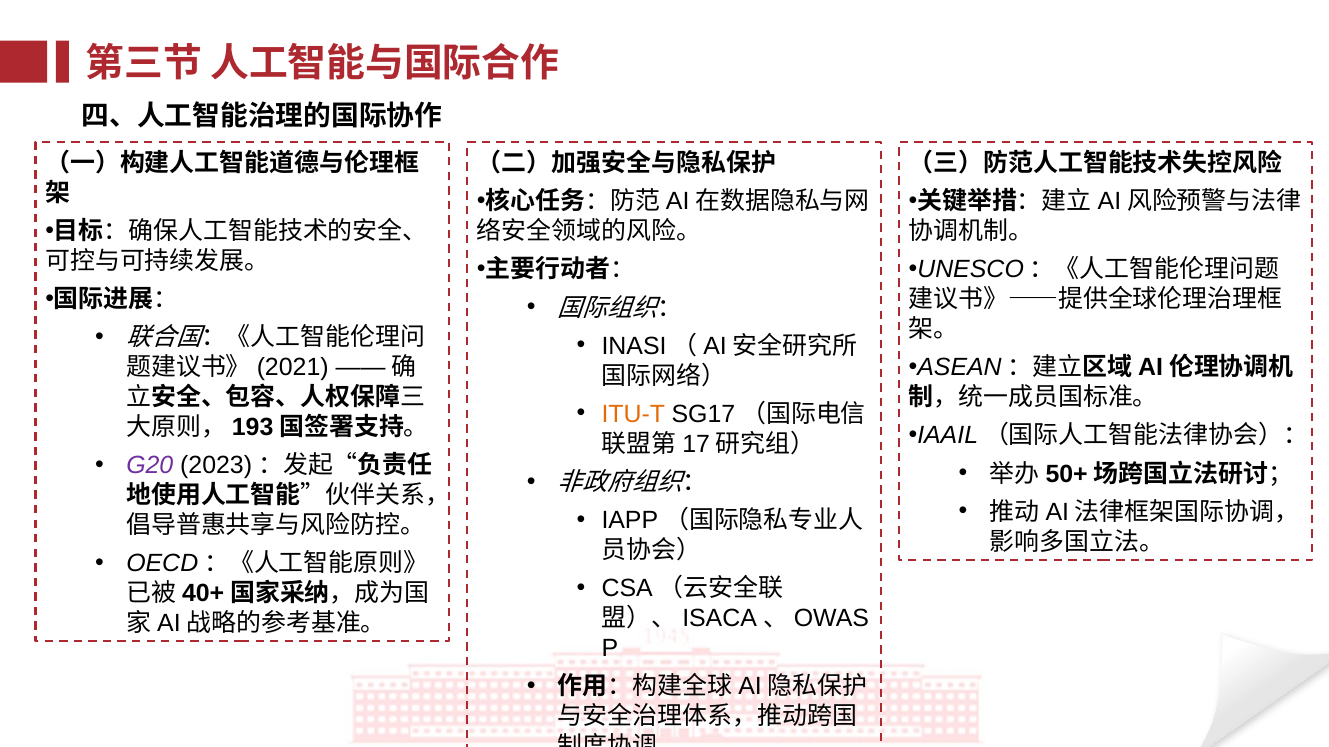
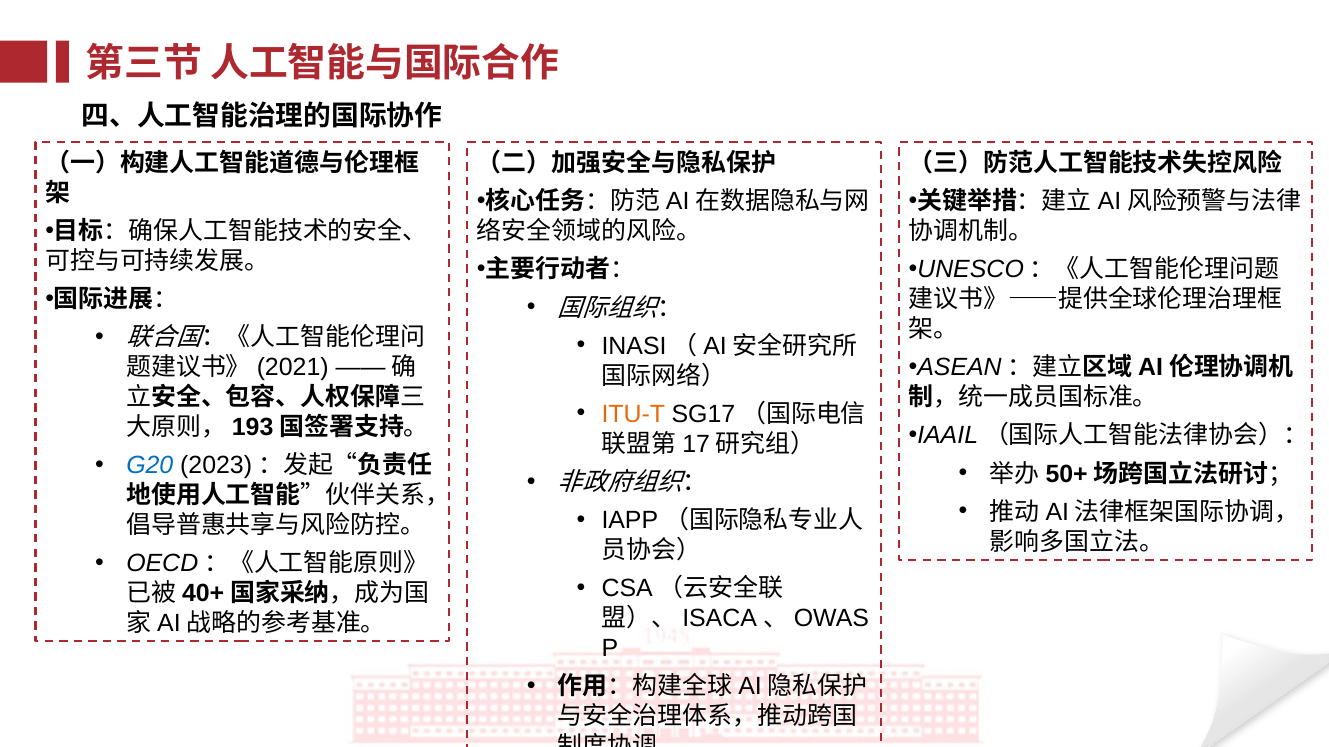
G20 colour: purple -> blue (150, 466)
